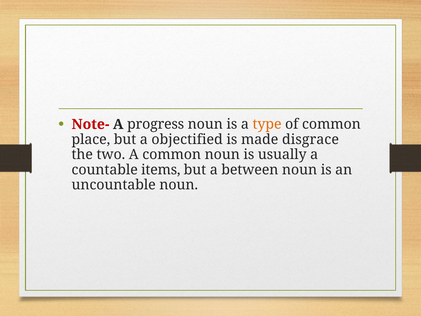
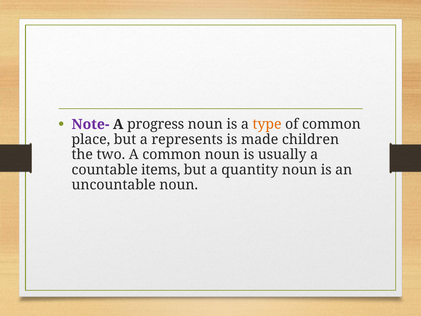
Note- colour: red -> purple (90, 124)
objectified: objectified -> represents (187, 139)
disgrace: disgrace -> children (311, 139)
between: between -> quantity (250, 170)
